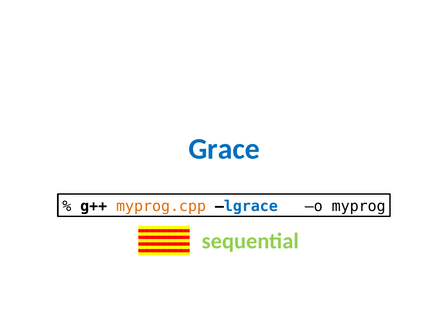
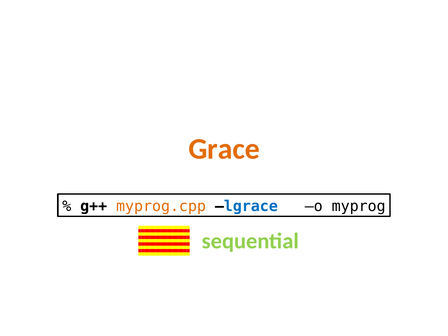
Grace colour: blue -> orange (224, 149)
